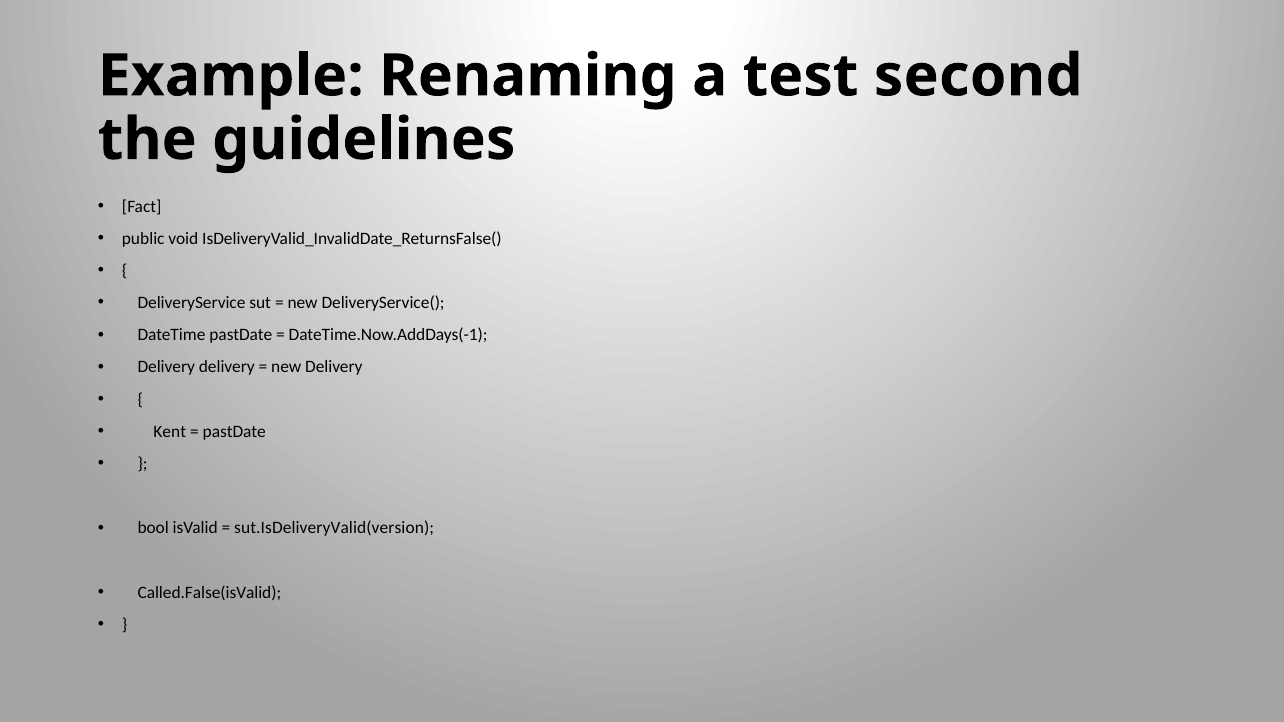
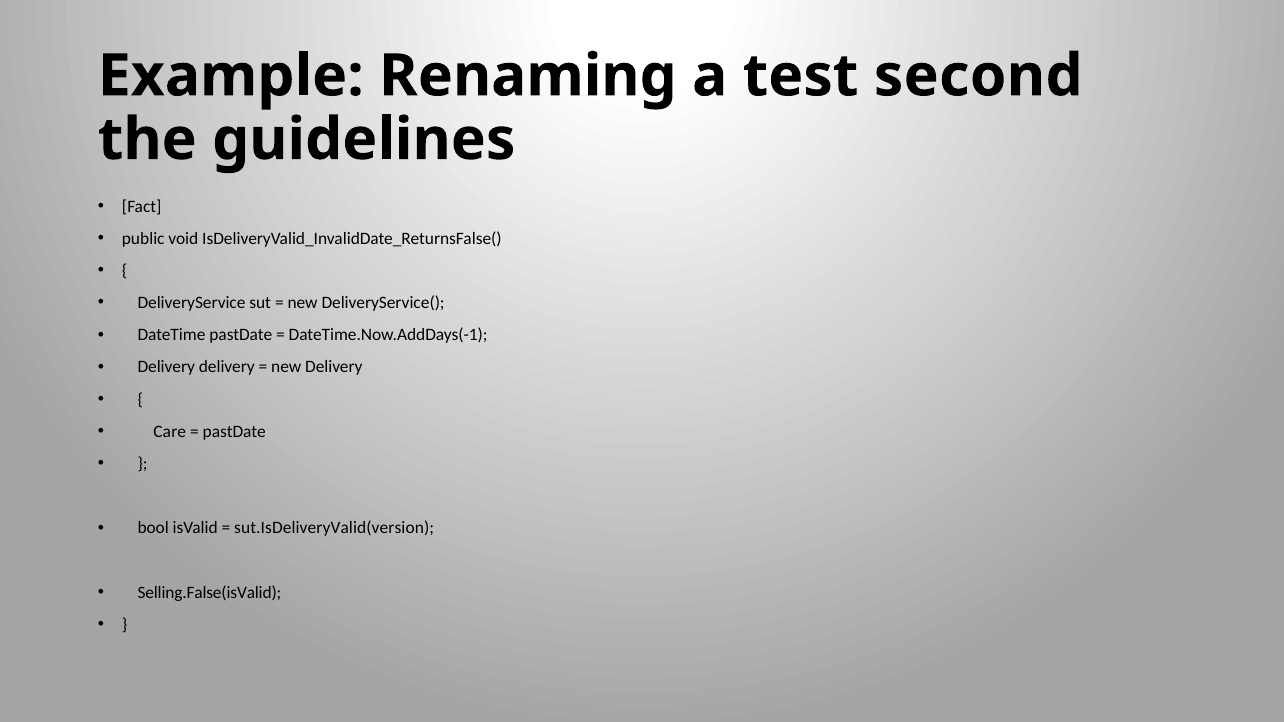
Kent: Kent -> Care (170, 432)
Called.False(isValid: Called.False(isValid -> Selling.False(isValid (209, 593)
